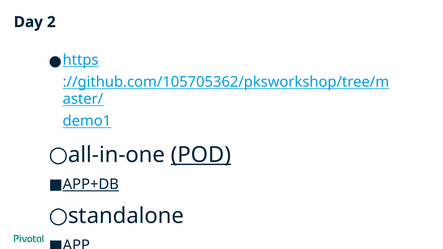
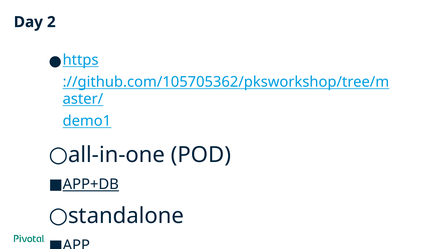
POD underline: present -> none (201, 155)
